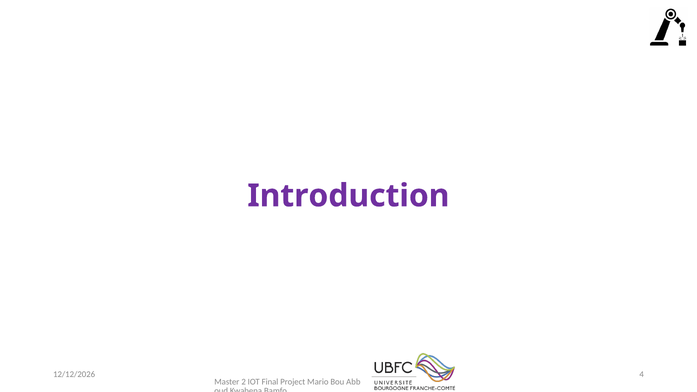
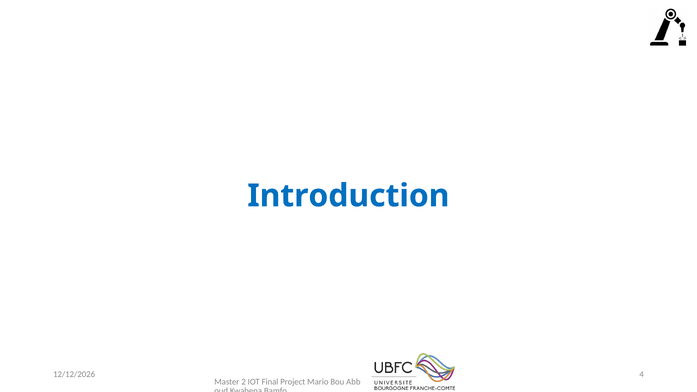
Introduction colour: purple -> blue (348, 196)
